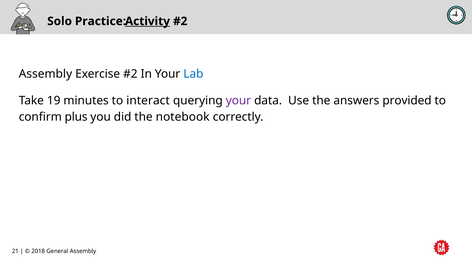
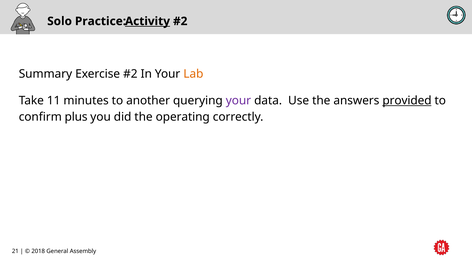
Assembly: Assembly -> Summary (45, 74)
Lab colour: blue -> orange (193, 74)
19: 19 -> 11 (54, 101)
interact: interact -> another (148, 101)
provided underline: none -> present (407, 101)
notebook: notebook -> operating (183, 117)
